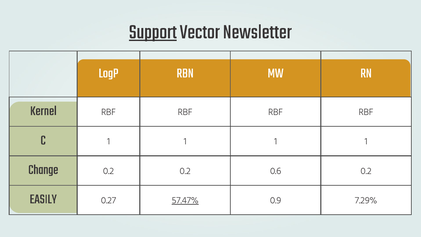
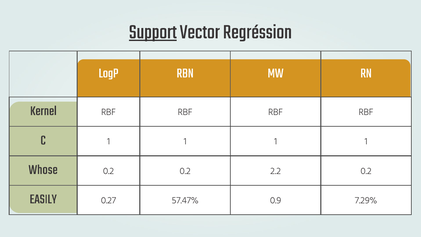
Newsletter: Newsletter -> Regréssion (257, 31)
Change: Change -> Whose (43, 169)
0.6: 0.6 -> 2.2 (276, 171)
57.47% underline: present -> none (185, 200)
